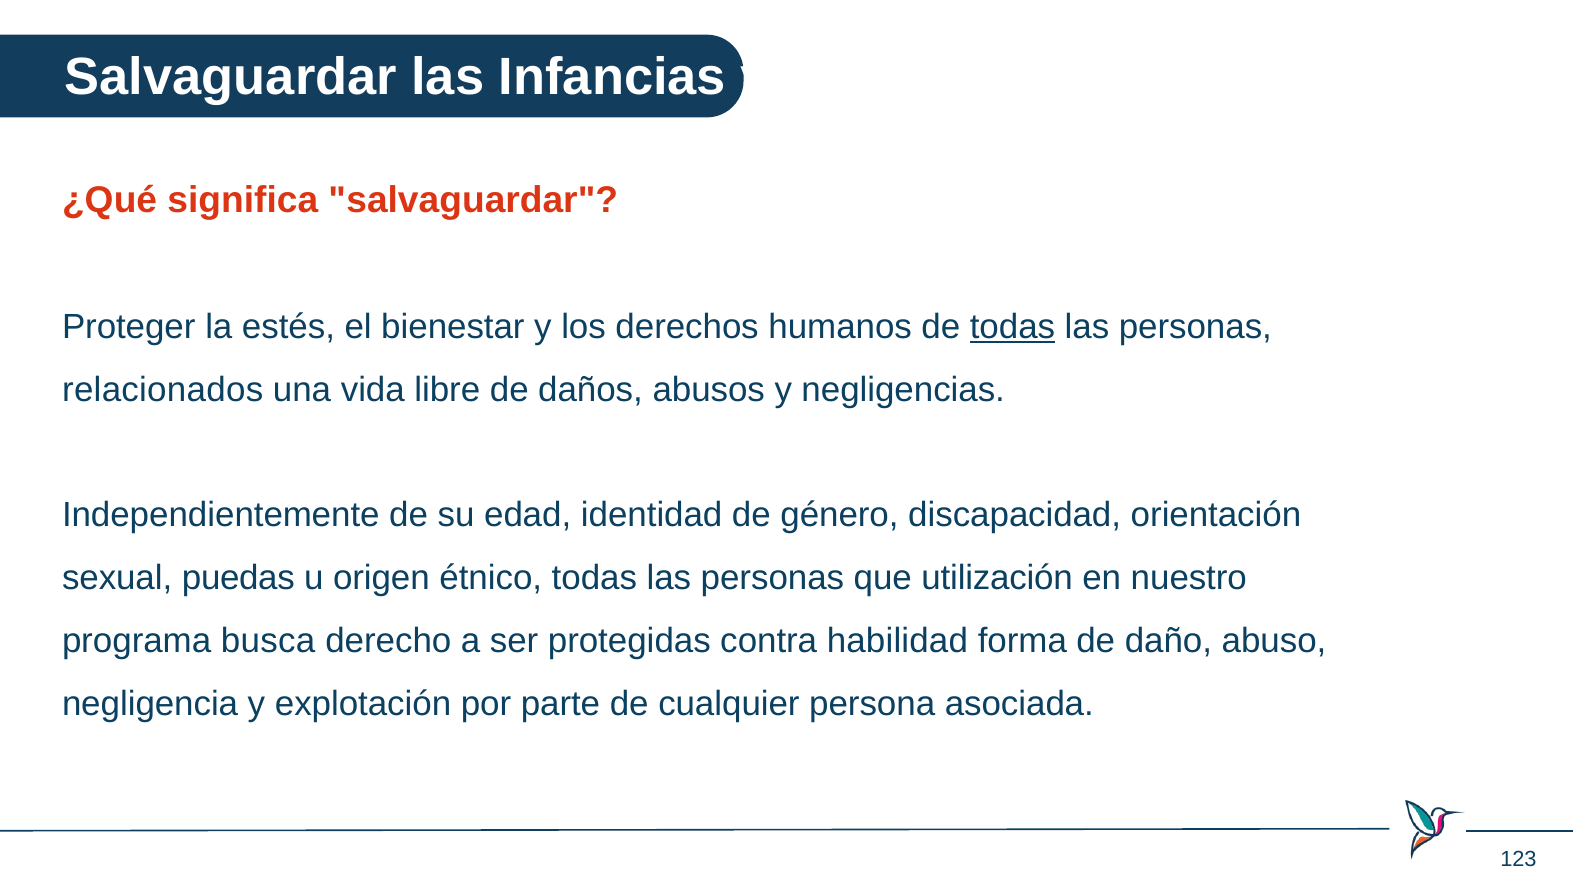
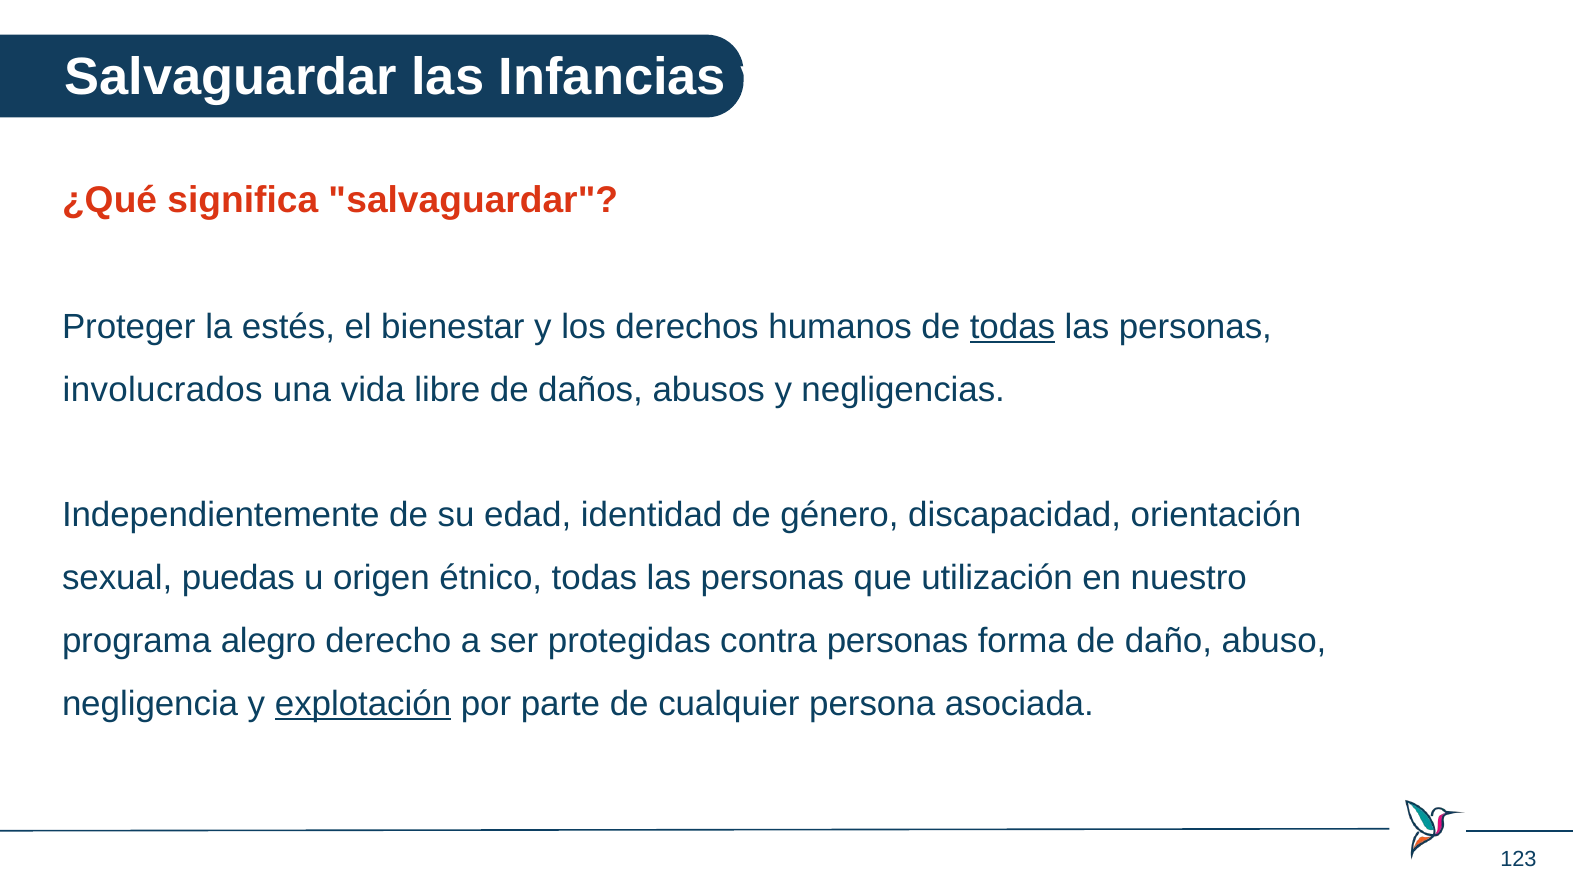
relacionados: relacionados -> involucrados (163, 390)
busca: busca -> alegro (268, 641)
contra habilidad: habilidad -> personas (898, 641)
explotación underline: none -> present (363, 704)
